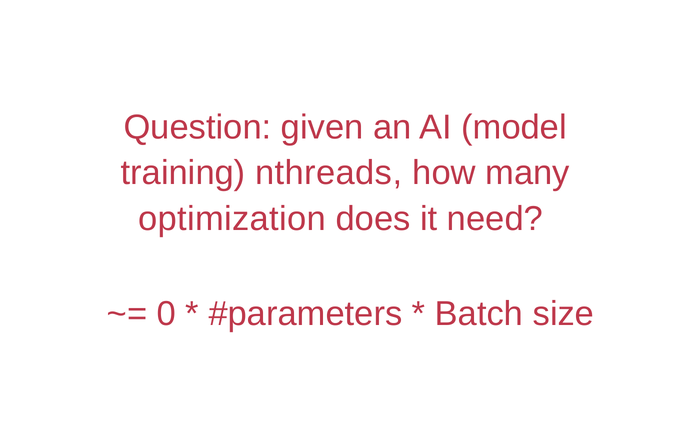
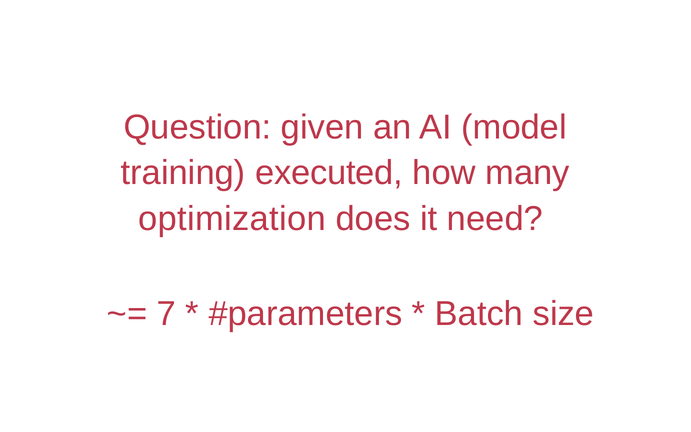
nthreads: nthreads -> executed (329, 173)
0: 0 -> 7 (166, 314)
